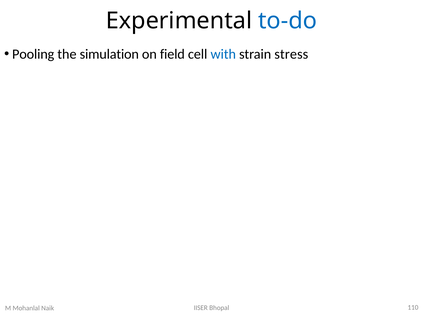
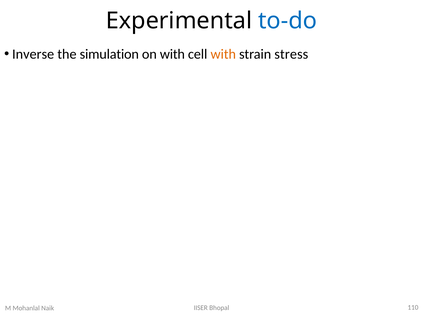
Pooling: Pooling -> Inverse (33, 54)
on field: field -> with (172, 54)
with colour: blue -> orange (223, 54)
